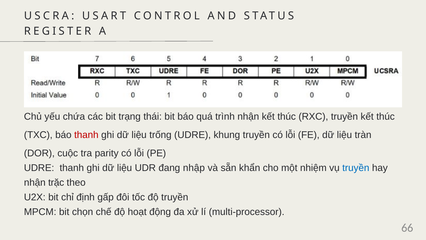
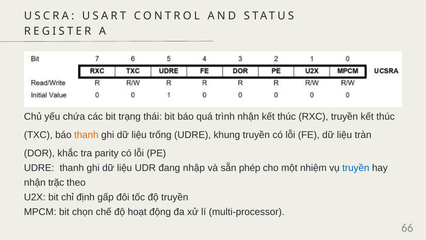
thanh colour: red -> orange (86, 135)
cuộc: cuộc -> khắc (68, 153)
khẩn: khẩn -> phép (250, 168)
